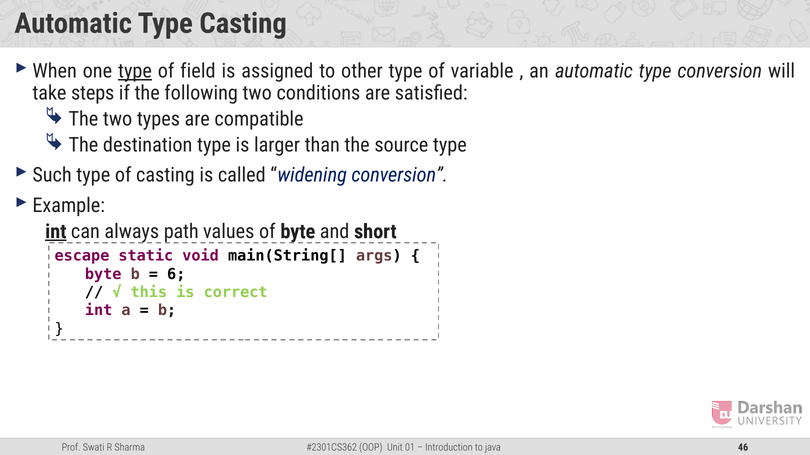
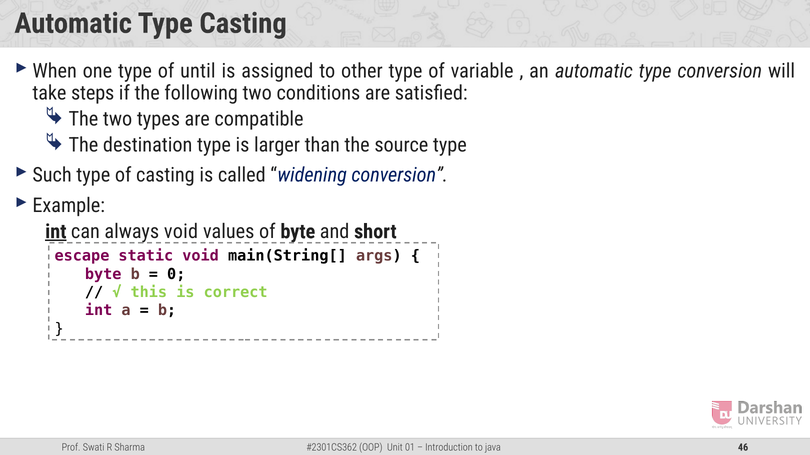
type underline: present -> none (135, 71)
field: field -> until (198, 71)
always path: path -> void (181, 232)
6: 6 -> 0 (176, 274)
